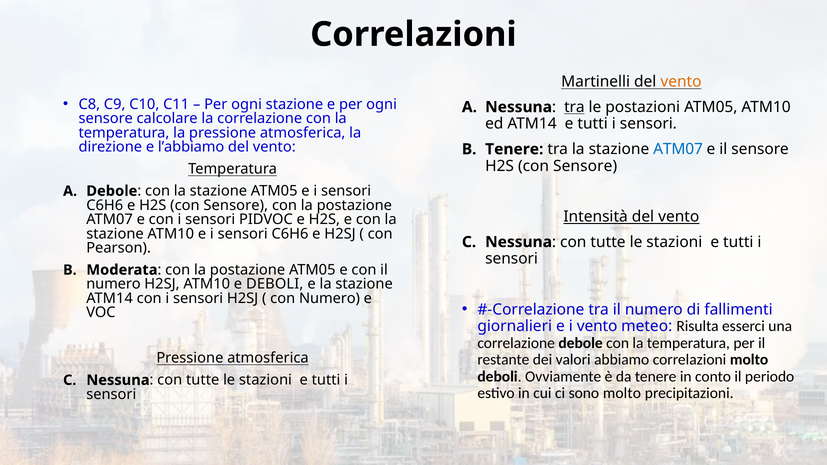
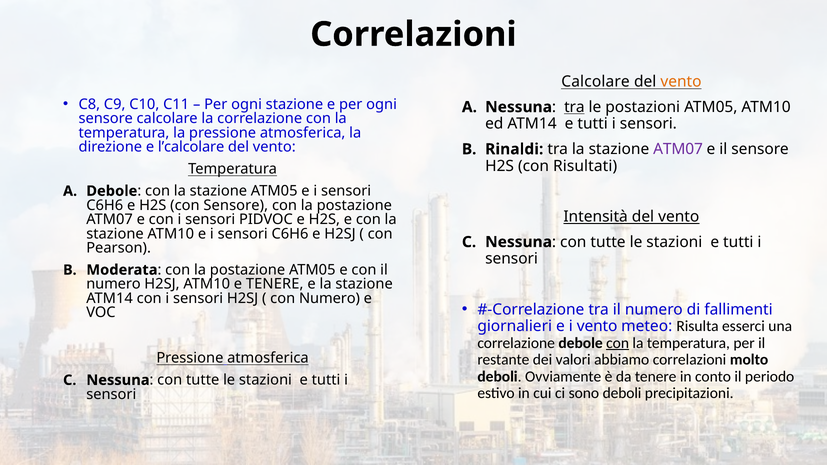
Martinelli: Martinelli -> Calcolare (596, 82)
l’abbiamo: l’abbiamo -> l’calcolare (191, 147)
Tenere: Tenere -> Rinaldi (514, 149)
ATM07 colour: blue -> purple (678, 149)
Sensore: Sensore -> Risultati (585, 166)
e DEBOLI: DEBOLI -> TENERE (275, 284)
con underline: none -> present (618, 343)
sono molto: molto -> deboli (622, 393)
